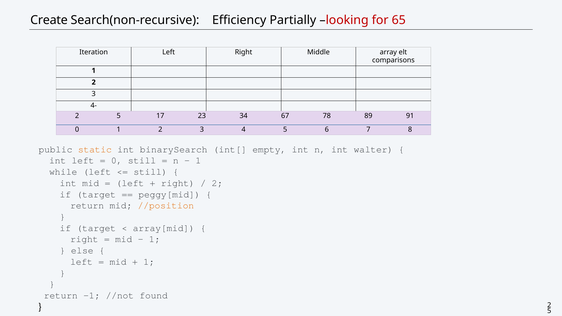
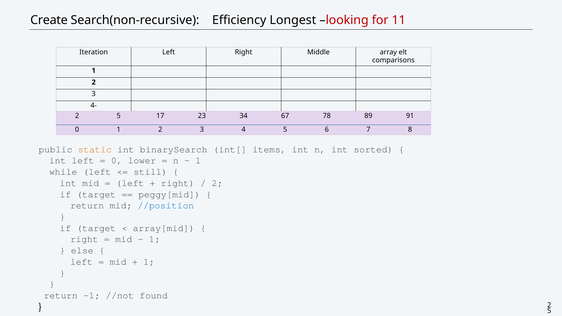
Partially: Partially -> Longest (293, 20)
65: 65 -> 11 (399, 20)
empty: empty -> items (269, 149)
walter: walter -> sorted (373, 149)
0 still: still -> lower (142, 161)
//position colour: orange -> blue (166, 206)
